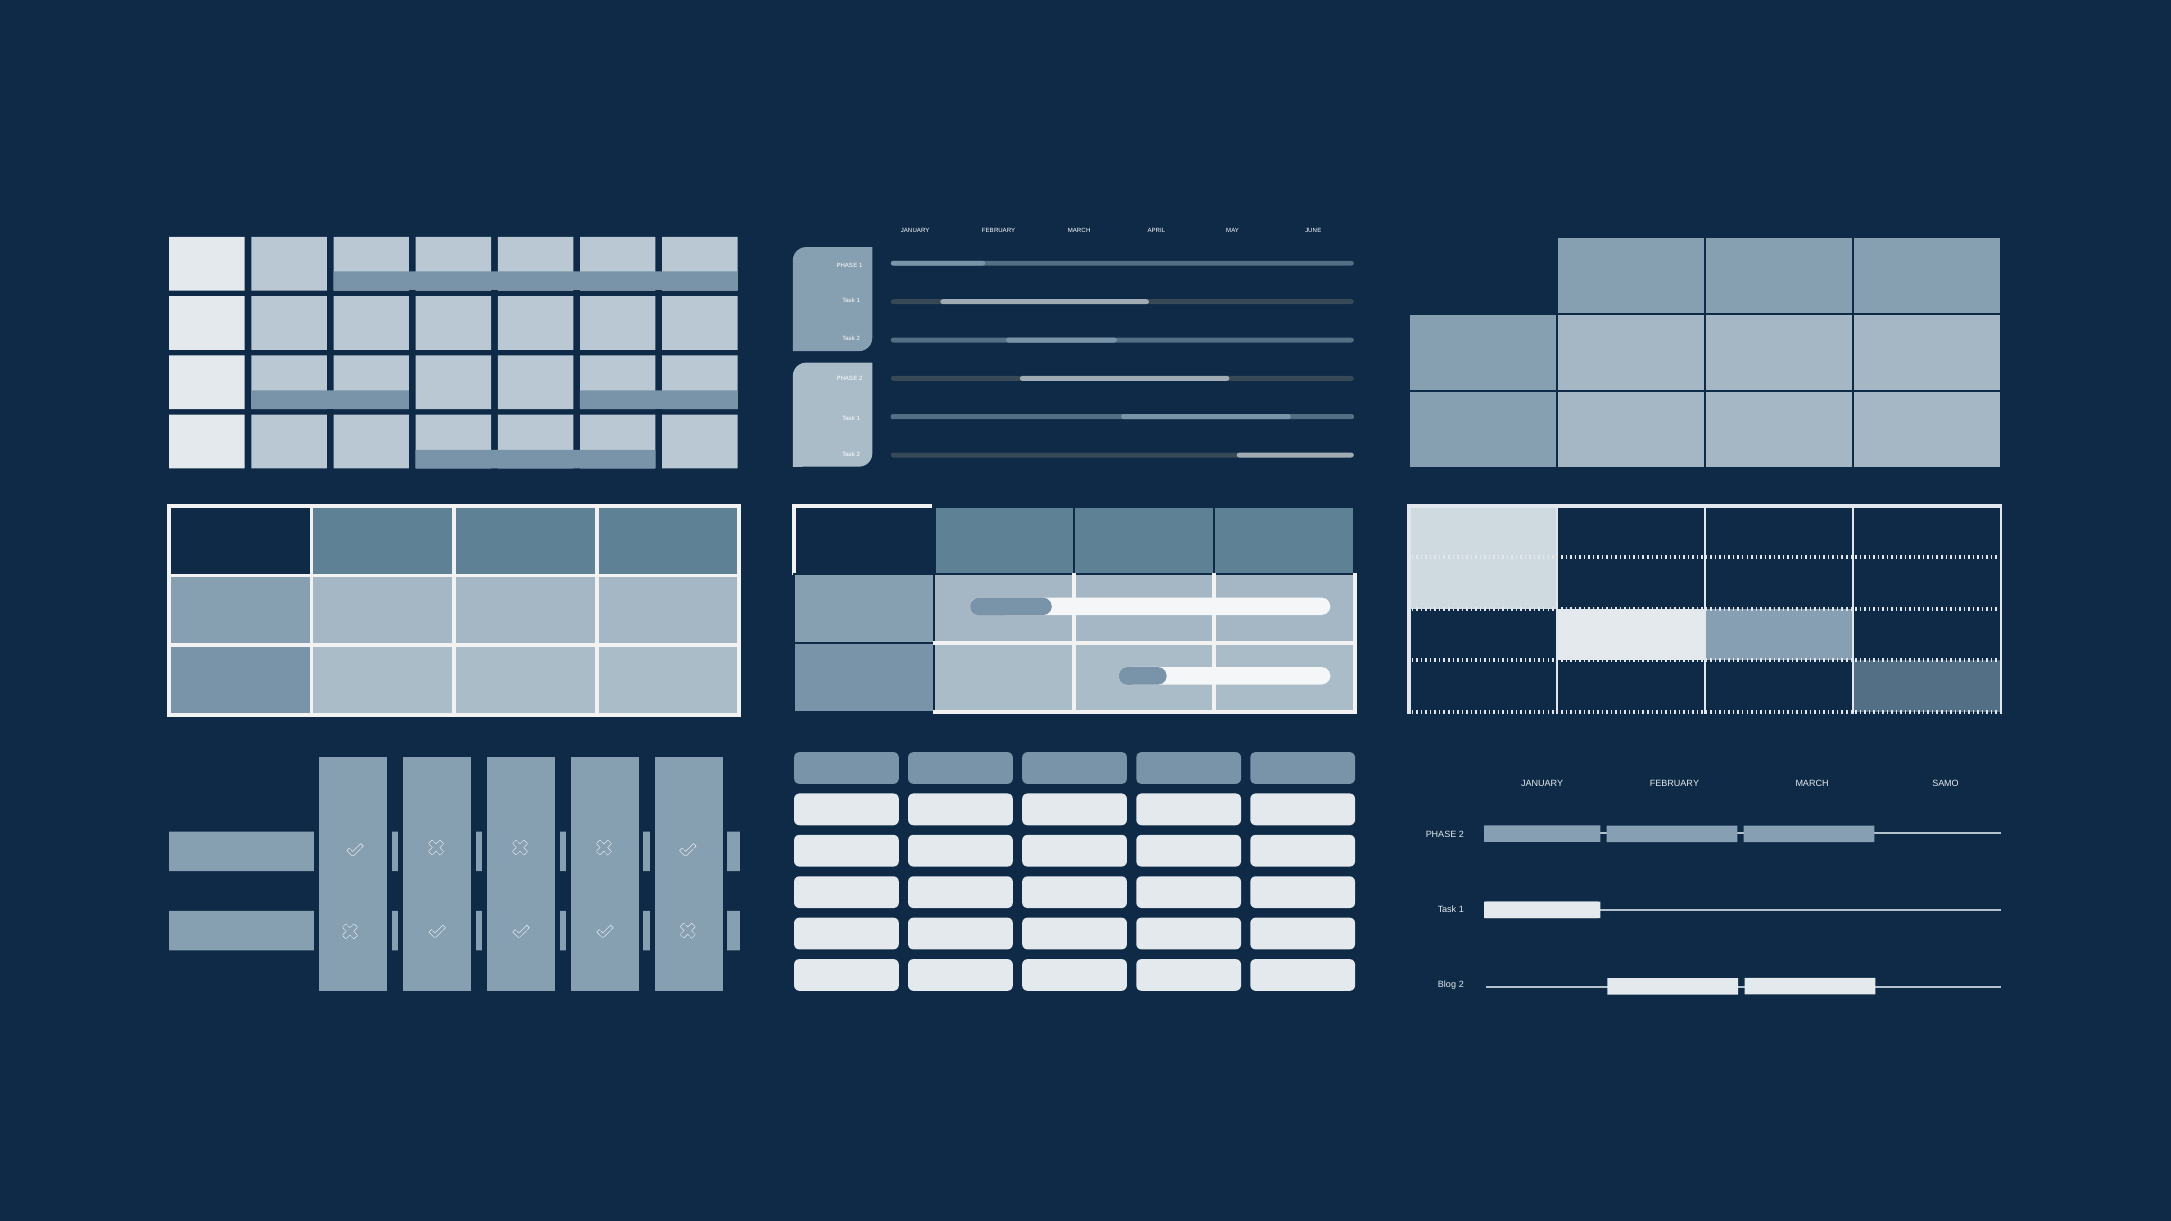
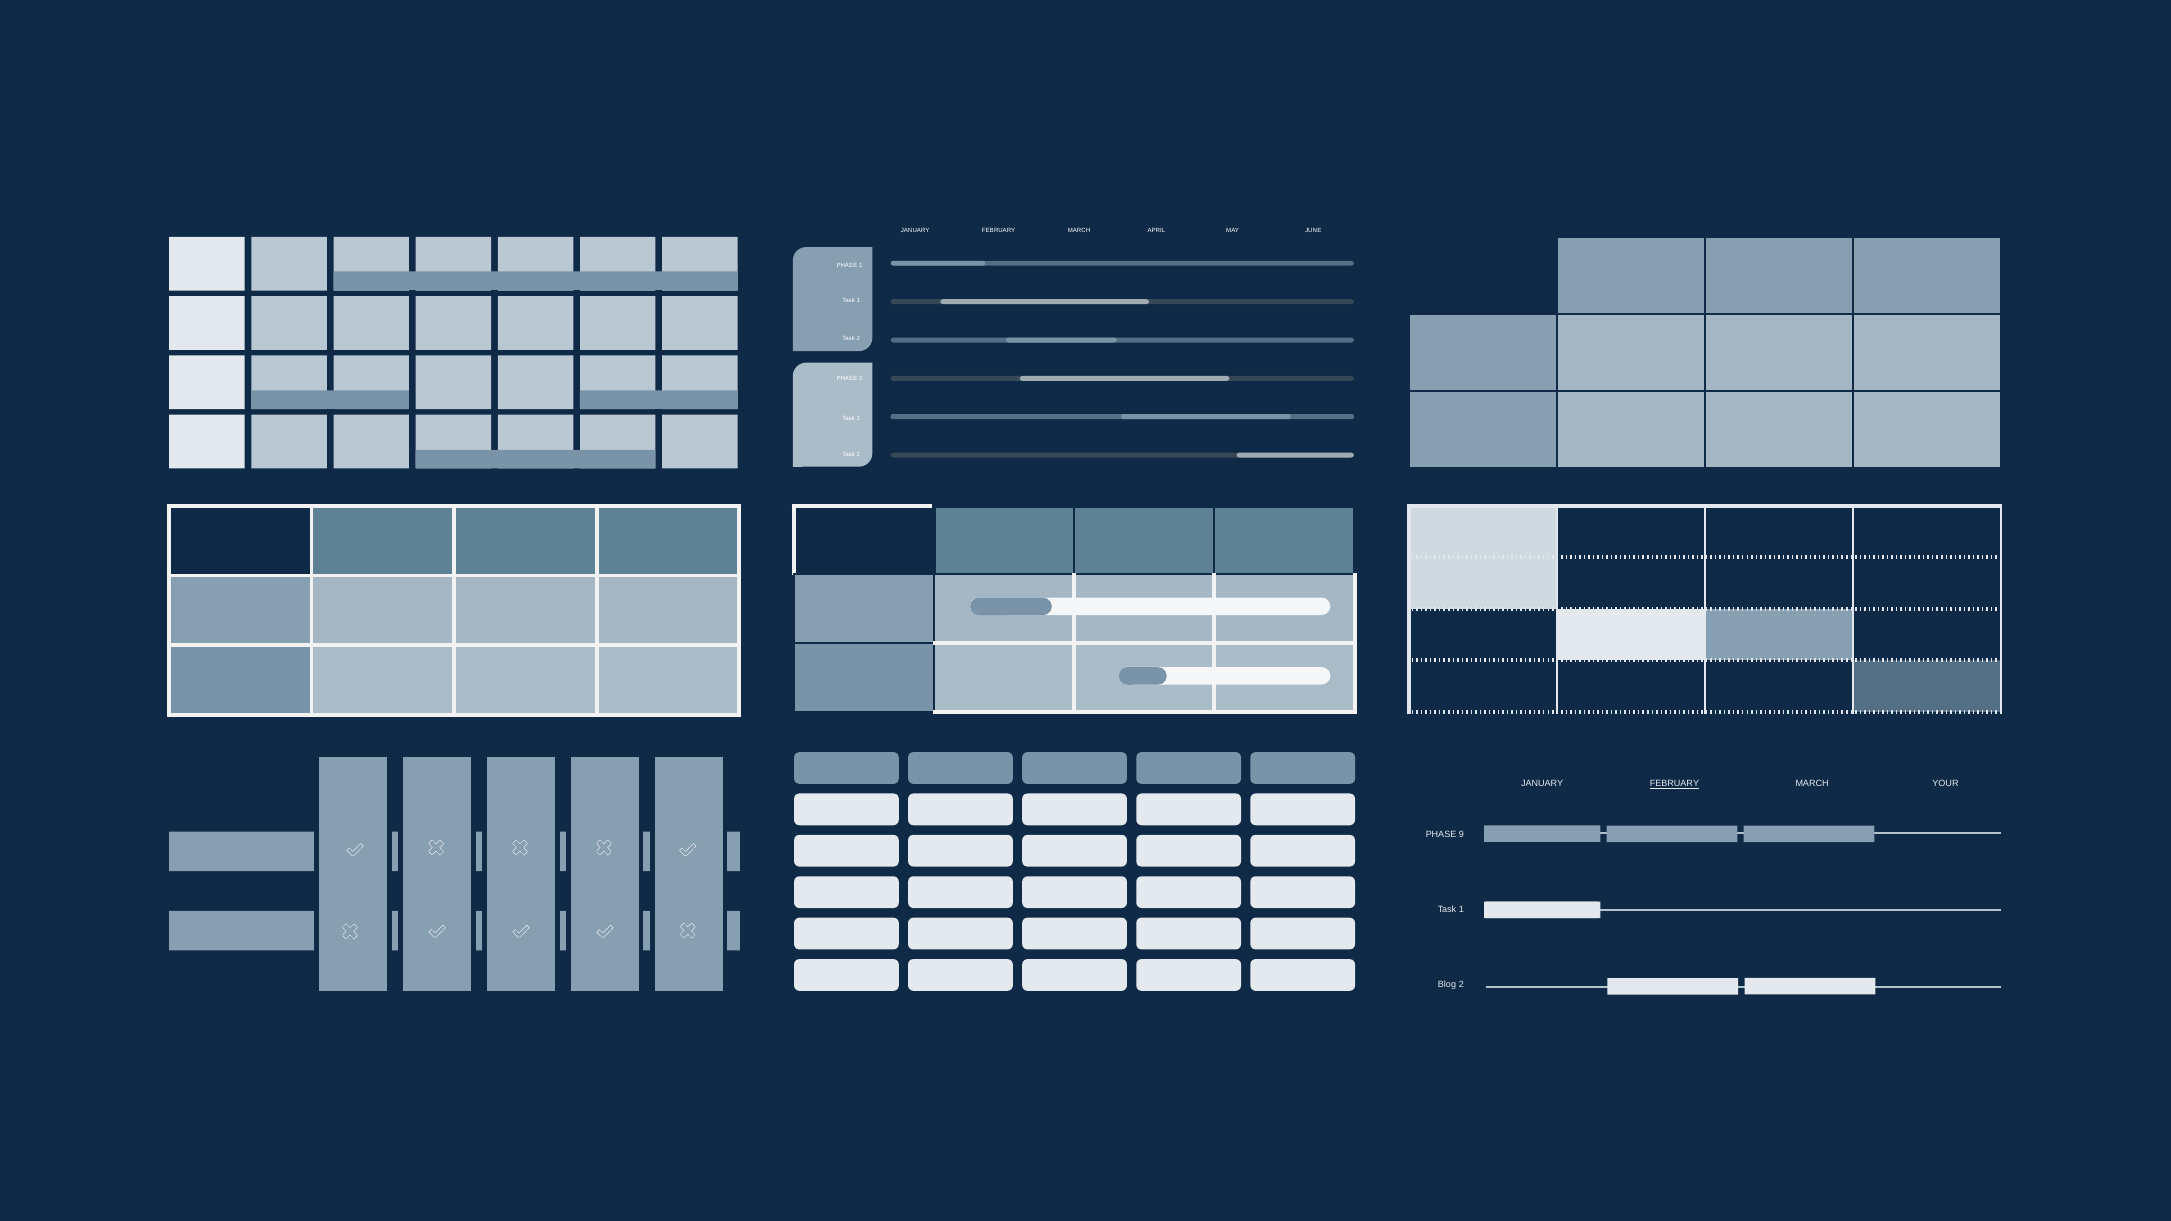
FEBRUARY underline: none -> present (1674, 784)
SAMO: SAMO -> YOUR (1945, 784)
2: 2 -> 9 (1461, 834)
